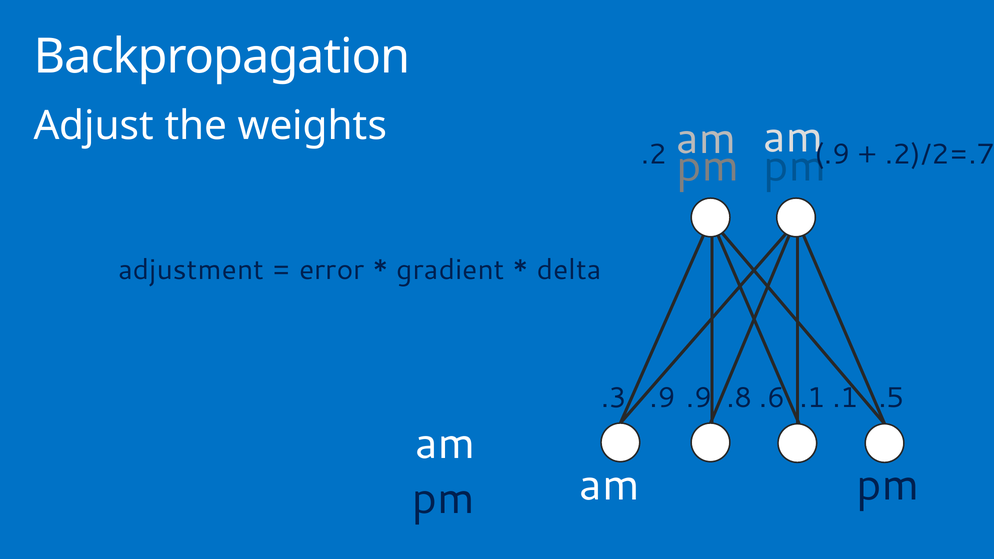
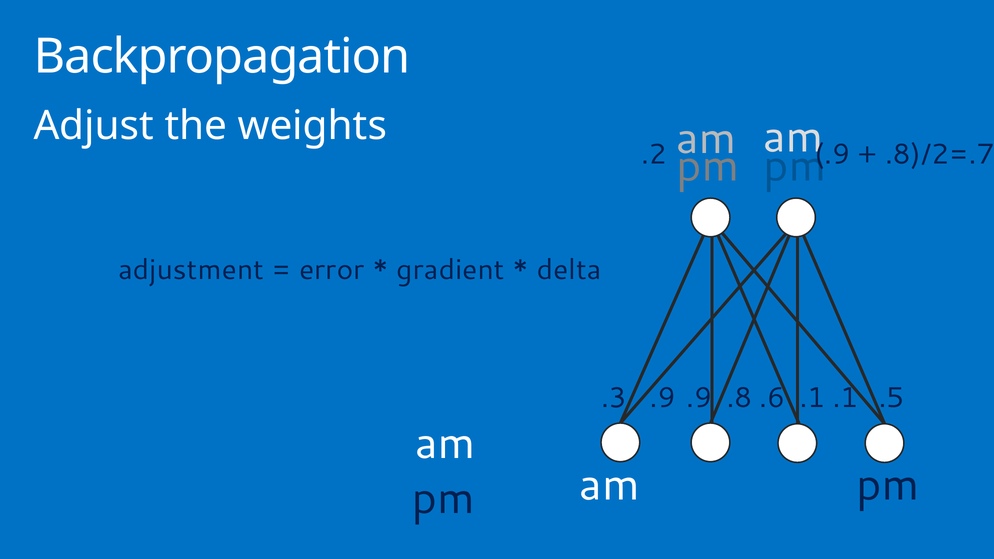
.2)/2=.7: .2)/2=.7 -> .8)/2=.7 (940, 154)
